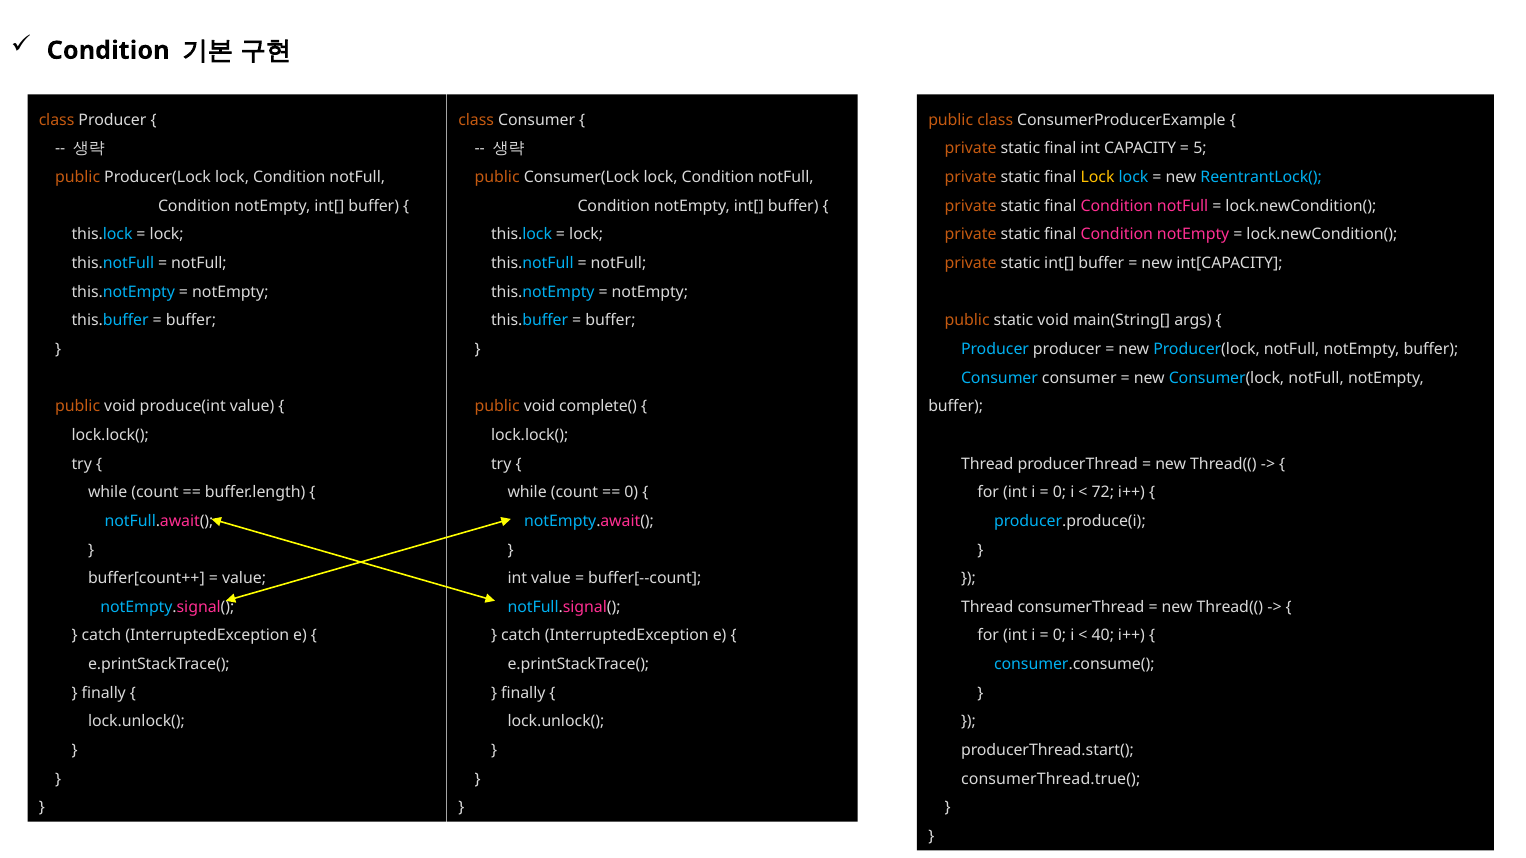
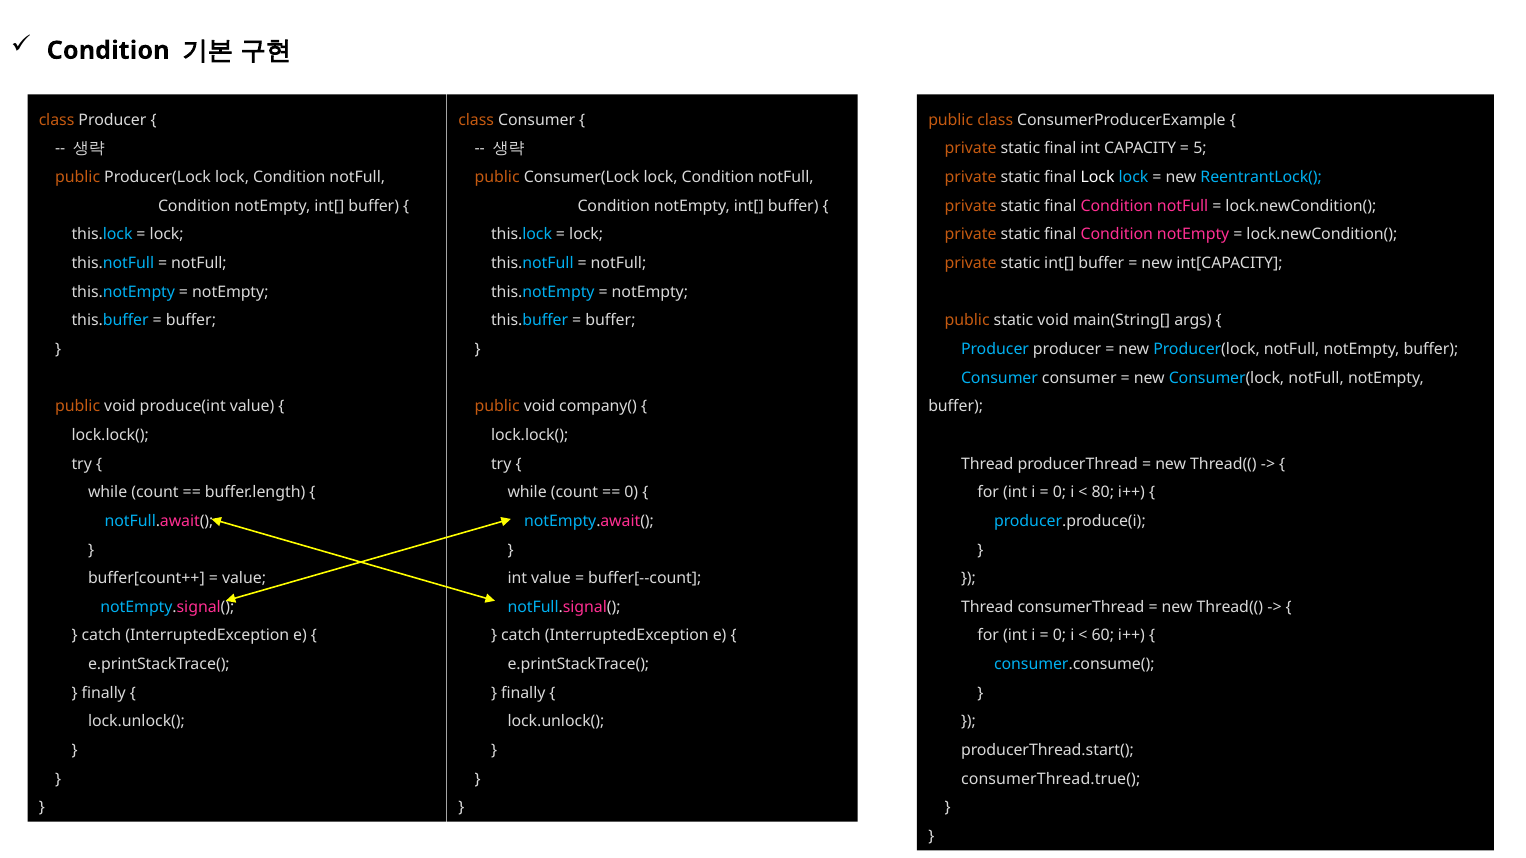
Lock colour: yellow -> white (1098, 177)
complete(: complete( -> company( (598, 407)
72: 72 -> 80 (1103, 493)
40: 40 -> 60 (1103, 636)
